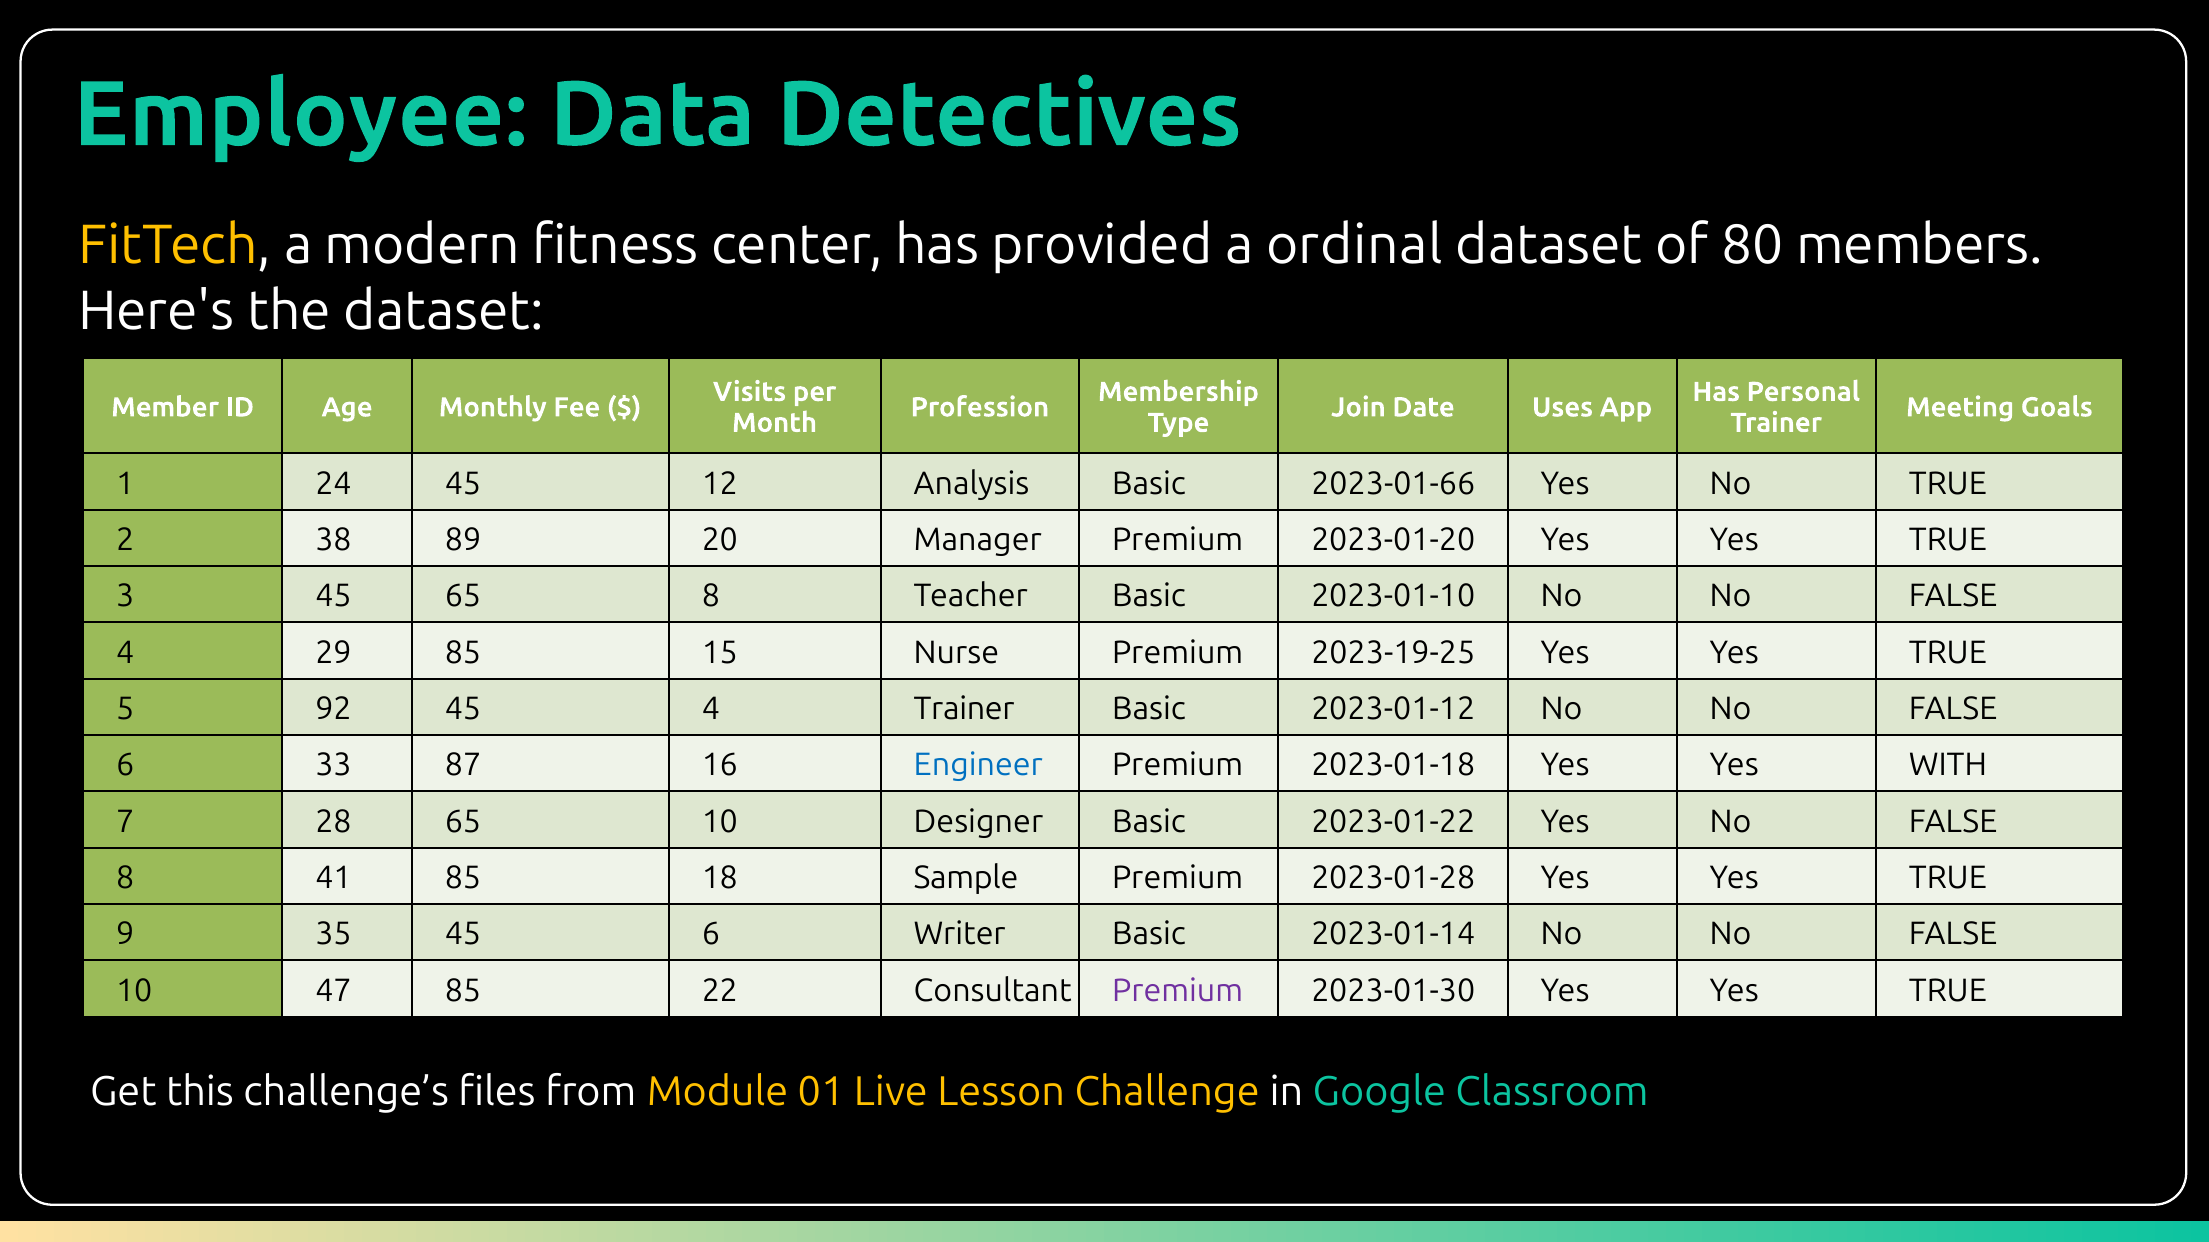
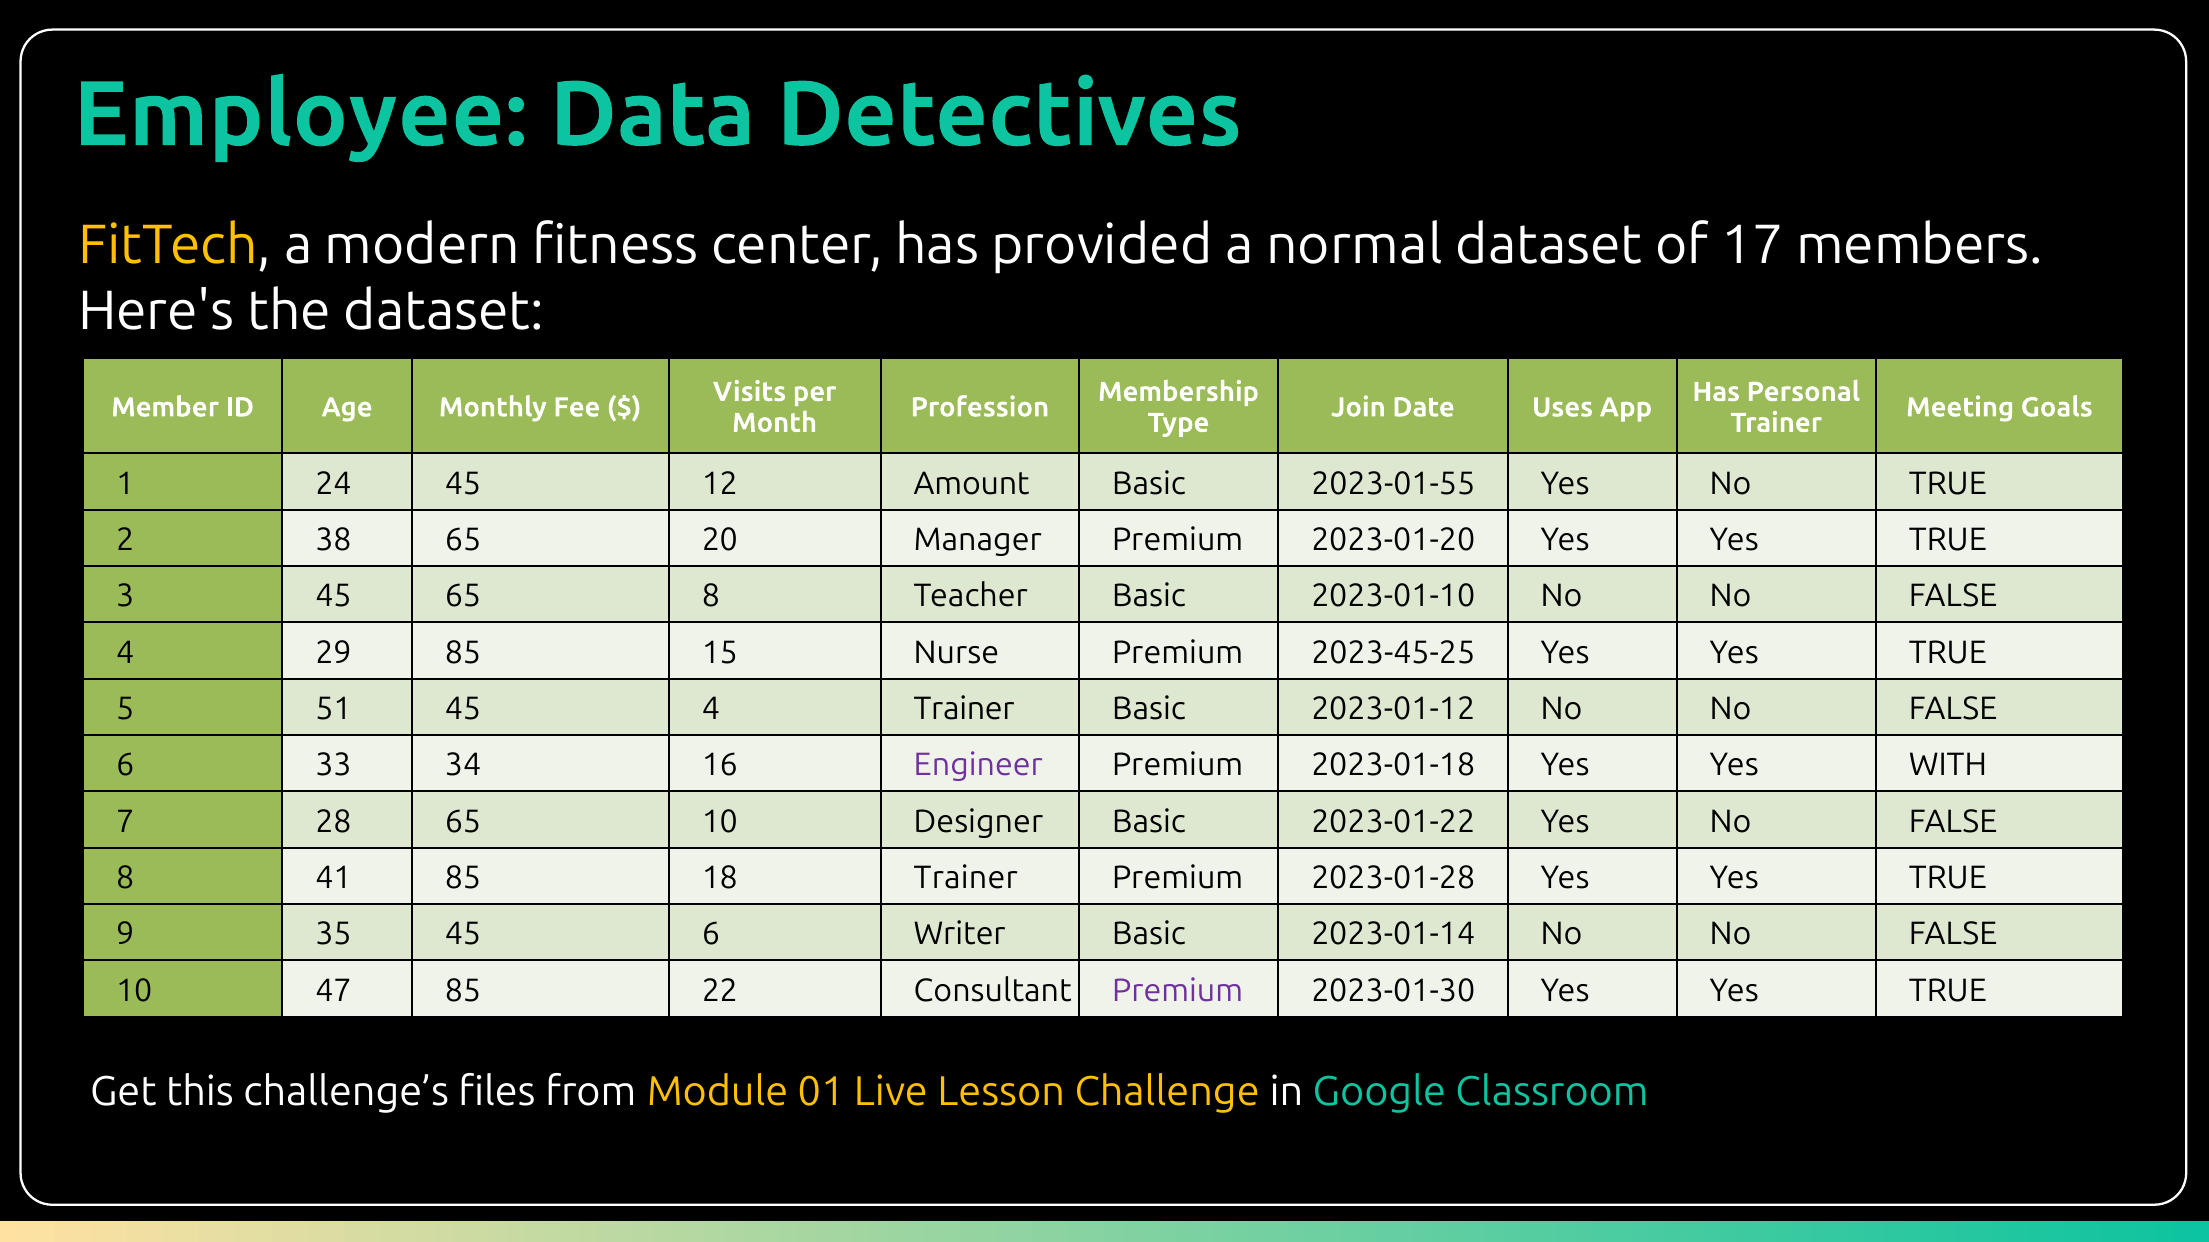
ordinal: ordinal -> normal (1355, 245)
80: 80 -> 17 (1752, 245)
Analysis: Analysis -> Amount (972, 484)
2023-01-66: 2023-01-66 -> 2023-01-55 (1393, 484)
38 89: 89 -> 65 (463, 540)
2023-19-25: 2023-19-25 -> 2023-45-25 (1393, 653)
92: 92 -> 51 (333, 709)
87: 87 -> 34 (463, 765)
Engineer colour: blue -> purple (978, 765)
18 Sample: Sample -> Trainer (966, 878)
